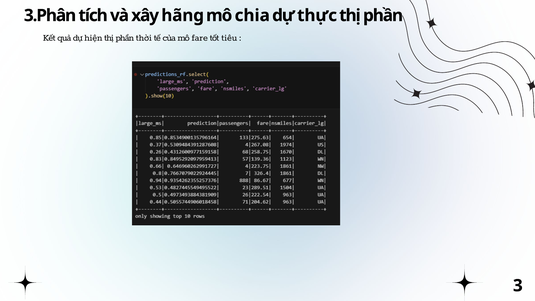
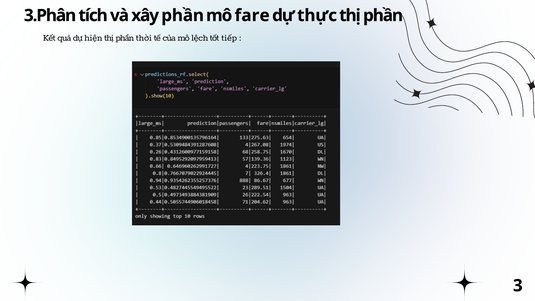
xây hãng: hãng -> phần (183, 15)
chia: chia -> fare (252, 15)
fare: fare -> lệch (200, 37)
tiêu: tiêu -> tiếp (229, 37)
